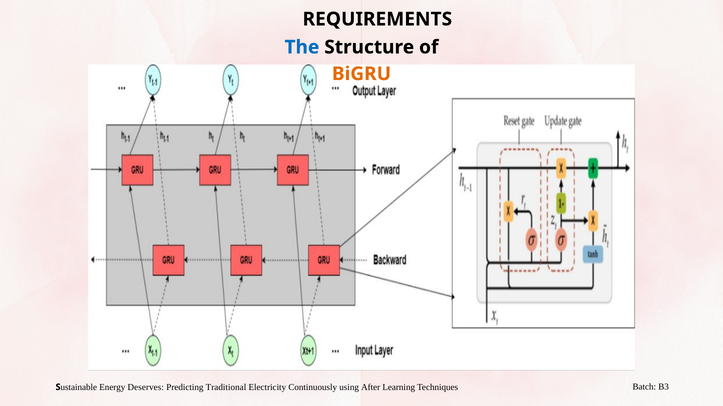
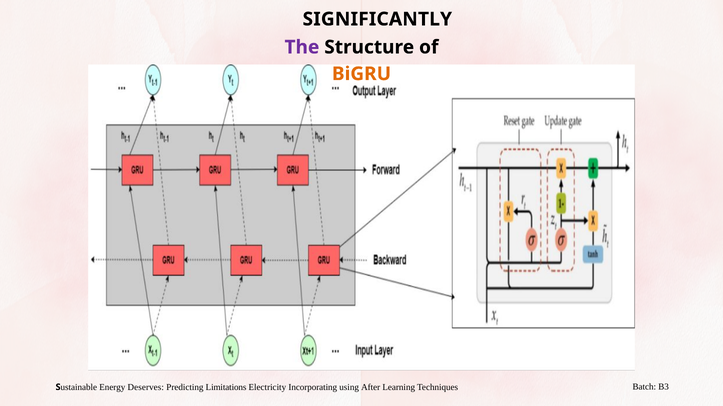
REQUIREMENTS: REQUIREMENTS -> SIGNIFICANTLY (377, 19)
The colour: blue -> purple (302, 47)
Traditional: Traditional -> Limitations (226, 388)
Continuously: Continuously -> Incorporating (313, 388)
